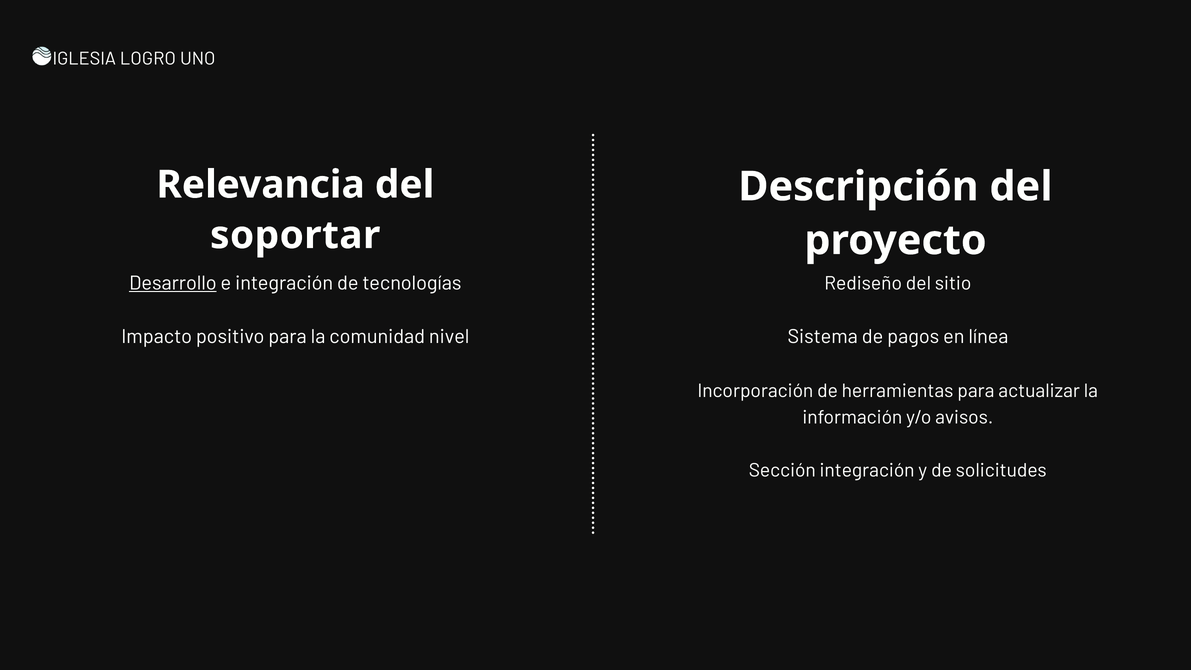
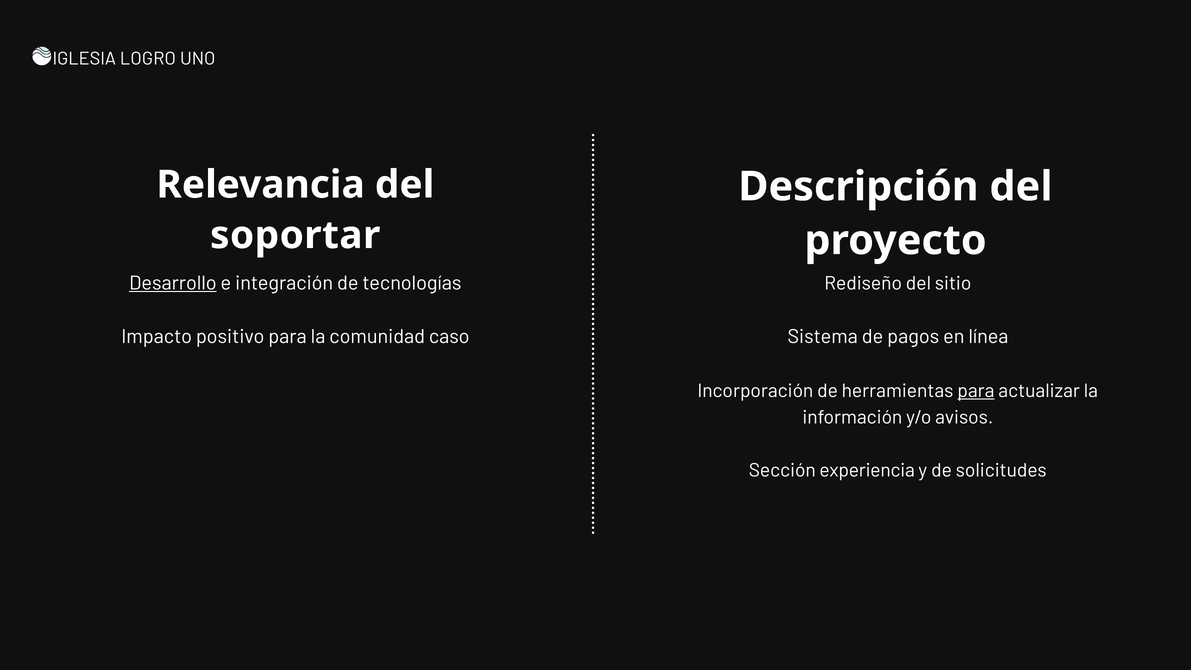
nivel: nivel -> caso (449, 337)
para underline: none -> present (976, 391)
Sección integración: integración -> experiencia (867, 471)
